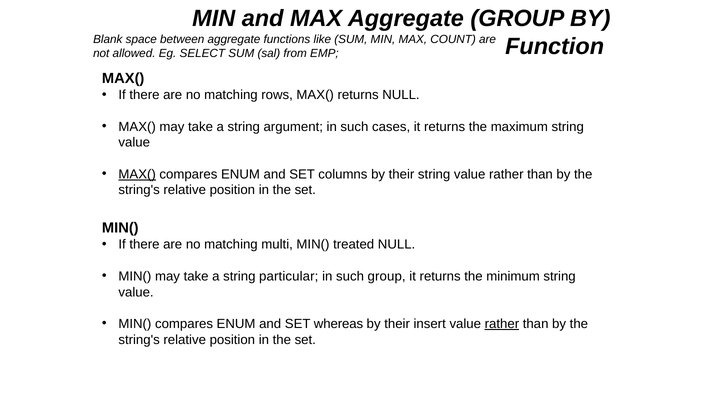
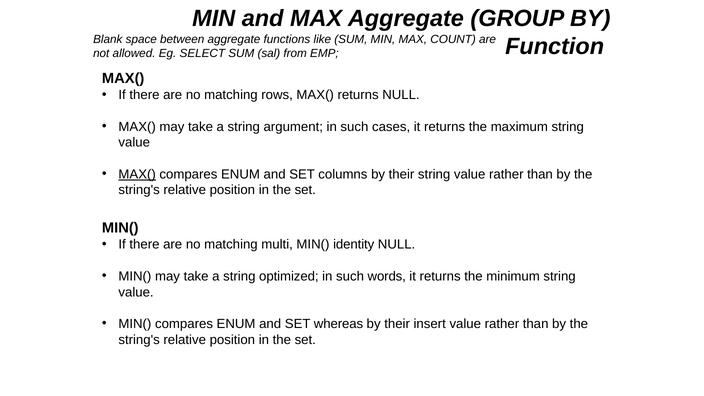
treated: treated -> identity (354, 245)
particular: particular -> optimized (289, 276)
such group: group -> words (387, 276)
rather underline: present -> none (502, 324)
